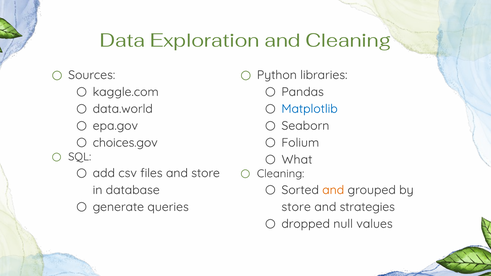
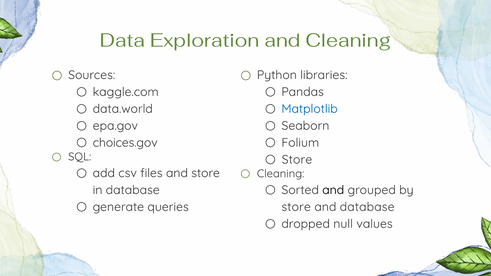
What: What -> Store (297, 160)
and colour: orange -> black (333, 190)
and strategies: strategies -> database (367, 207)
